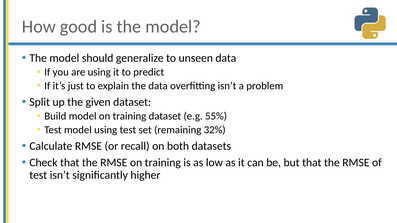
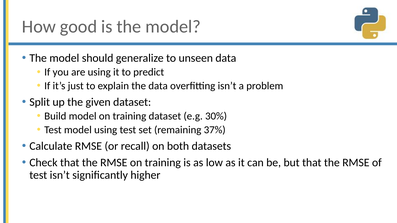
55%: 55% -> 30% (216, 116)
32%: 32% -> 37% (215, 130)
